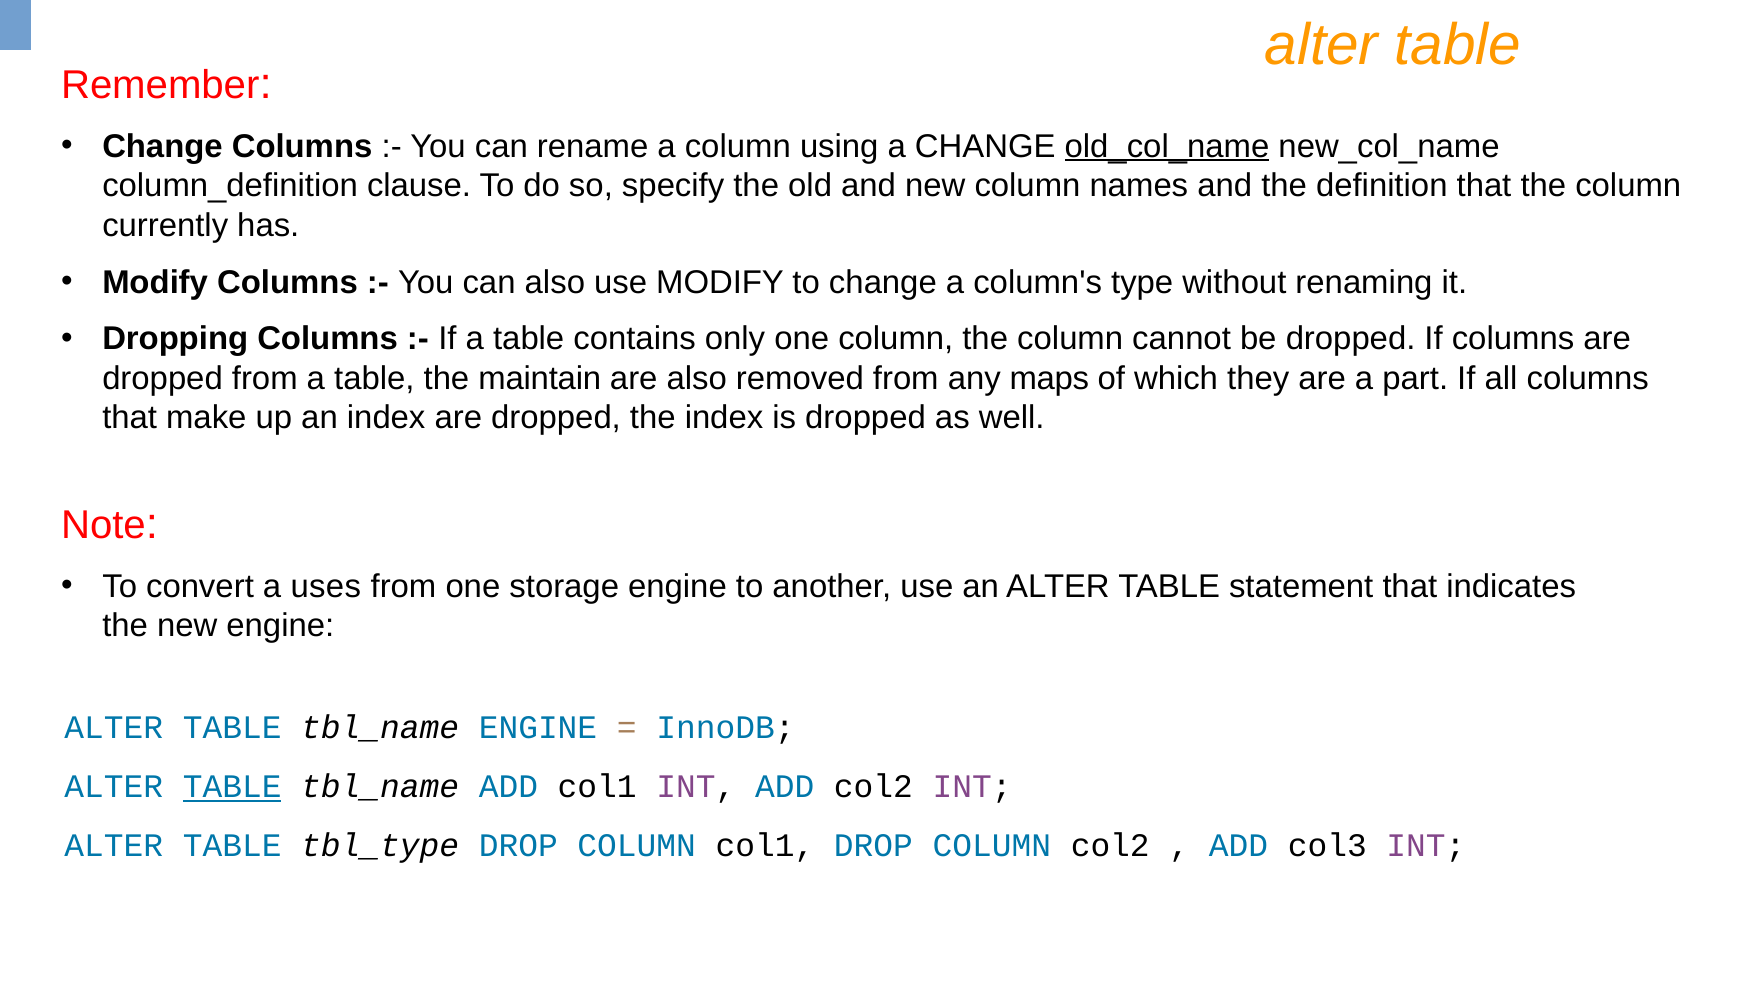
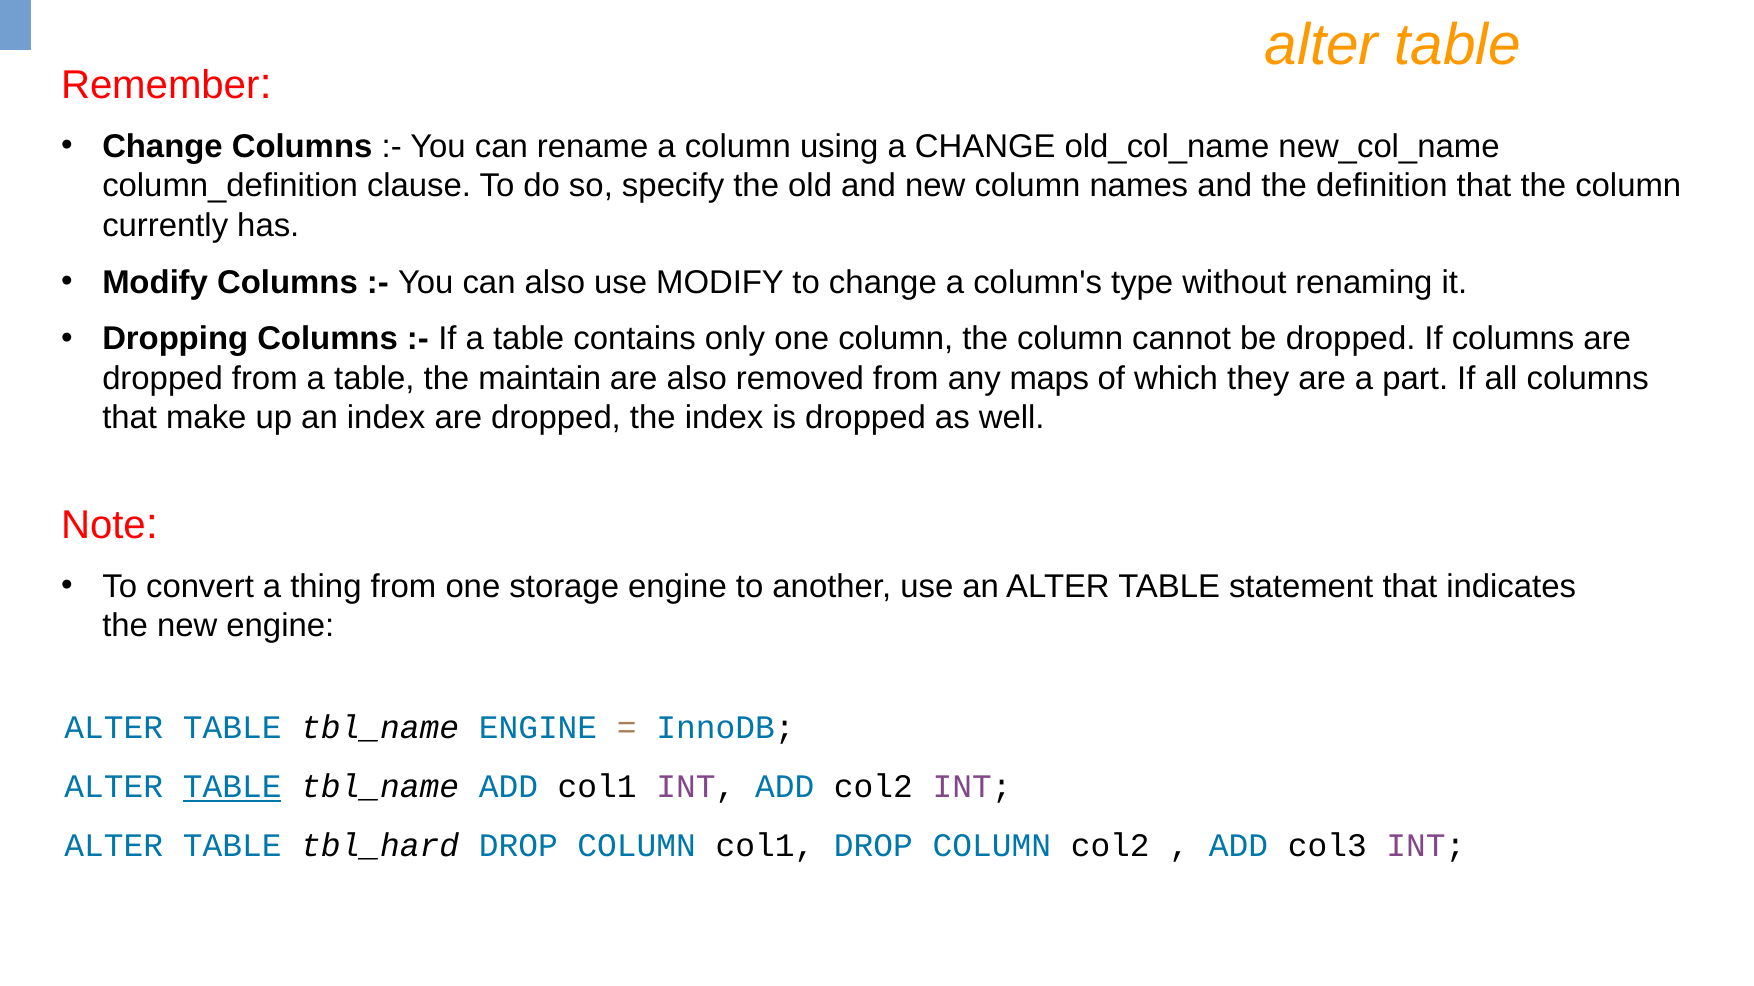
old_col_name underline: present -> none (1167, 146)
uses: uses -> thing (326, 587)
tbl_type: tbl_type -> tbl_hard (380, 846)
